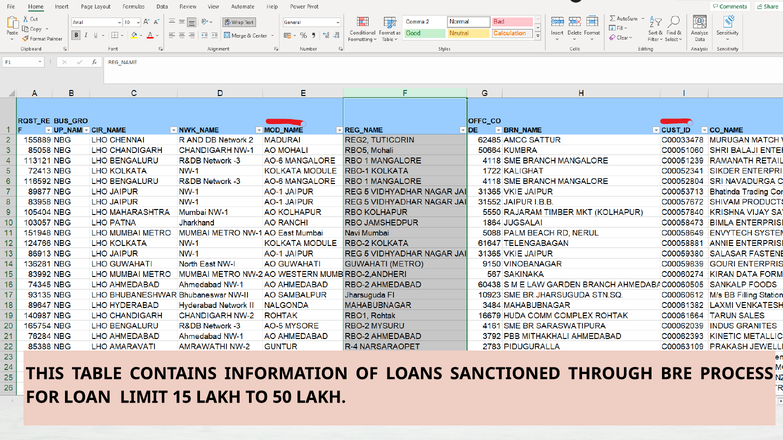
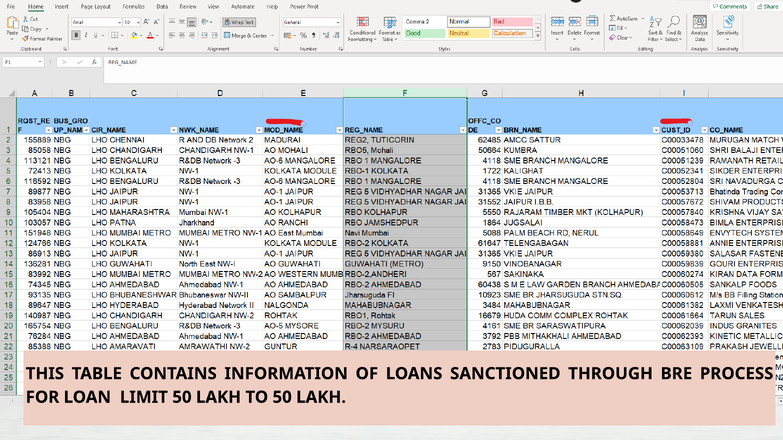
LIMIT 15: 15 -> 50 (182, 398)
